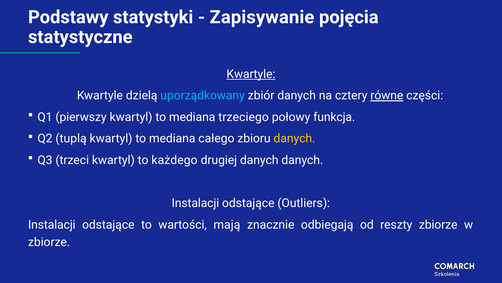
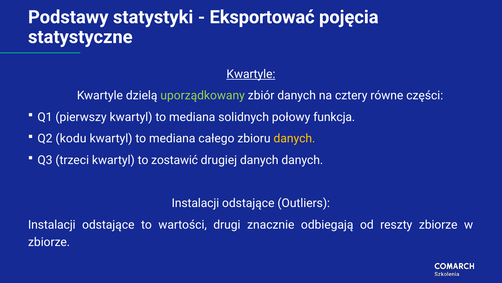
Zapisywanie: Zapisywanie -> Eksportować (262, 17)
uporządkowany colour: light blue -> light green (203, 95)
równe underline: present -> none (387, 95)
trzeciego: trzeciego -> solidnych (244, 117)
tuplą: tuplą -> kodu (71, 138)
każdego: każdego -> zostawić (175, 160)
mają: mają -> drugi (227, 224)
